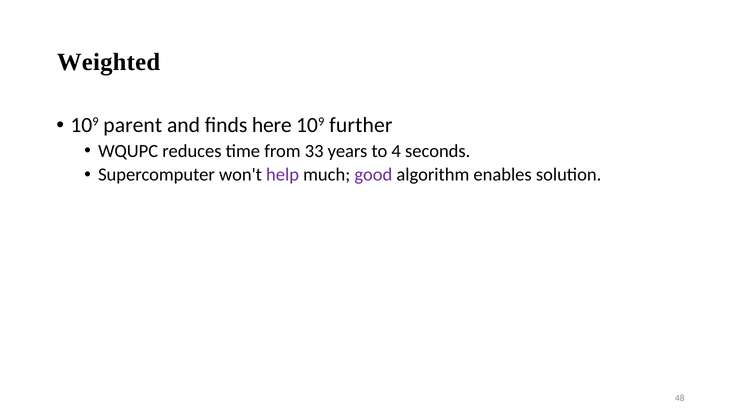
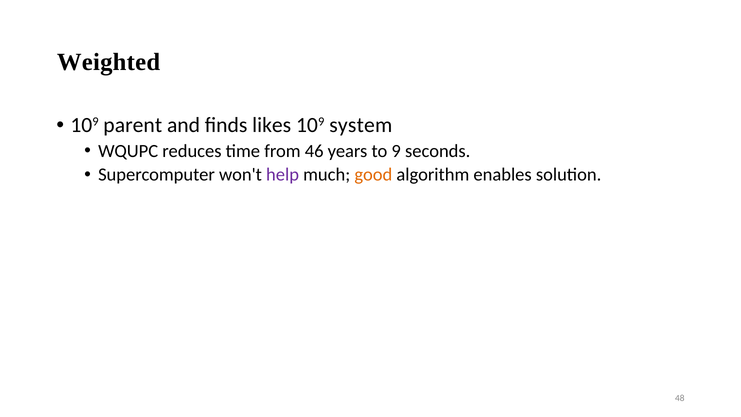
here: here -> likes (272, 125)
further: further -> system (361, 125)
33: 33 -> 46 (314, 151)
4: 4 -> 9 (396, 151)
good colour: purple -> orange (373, 175)
